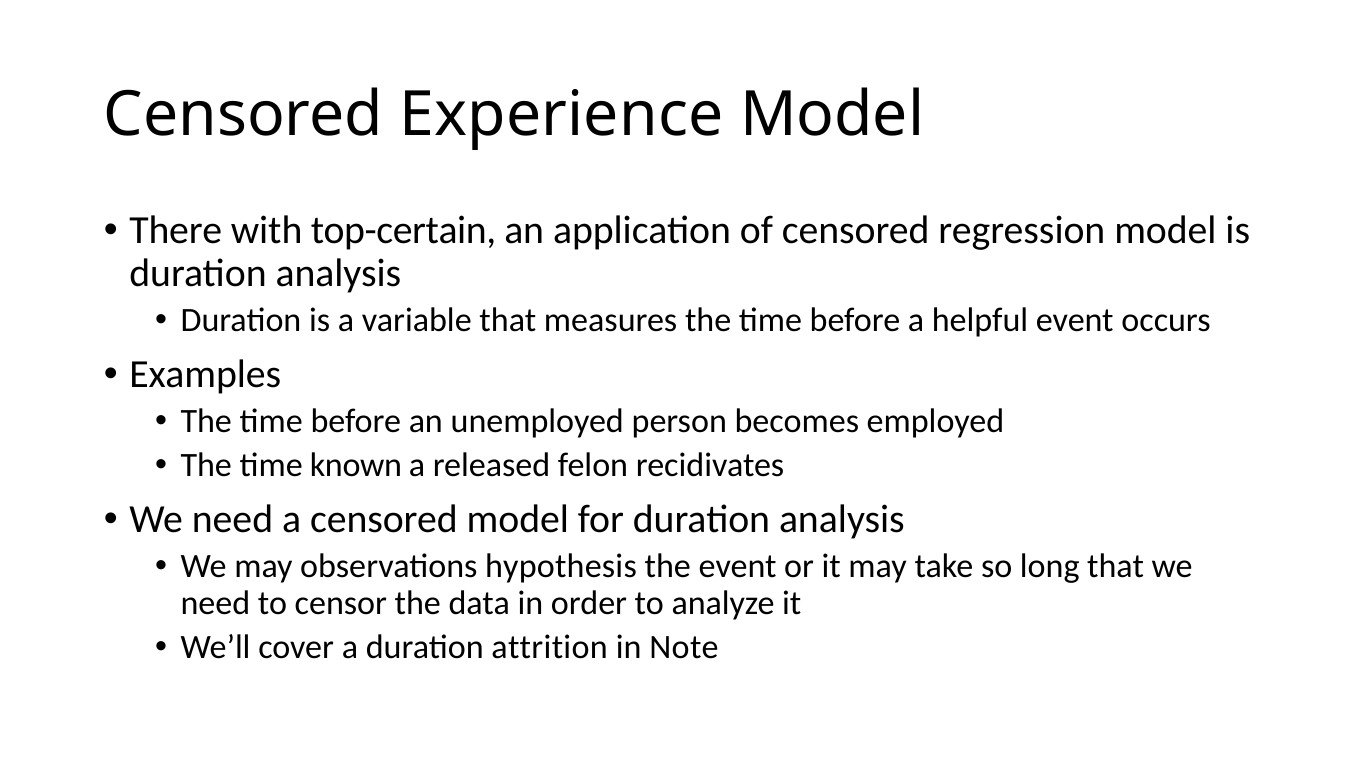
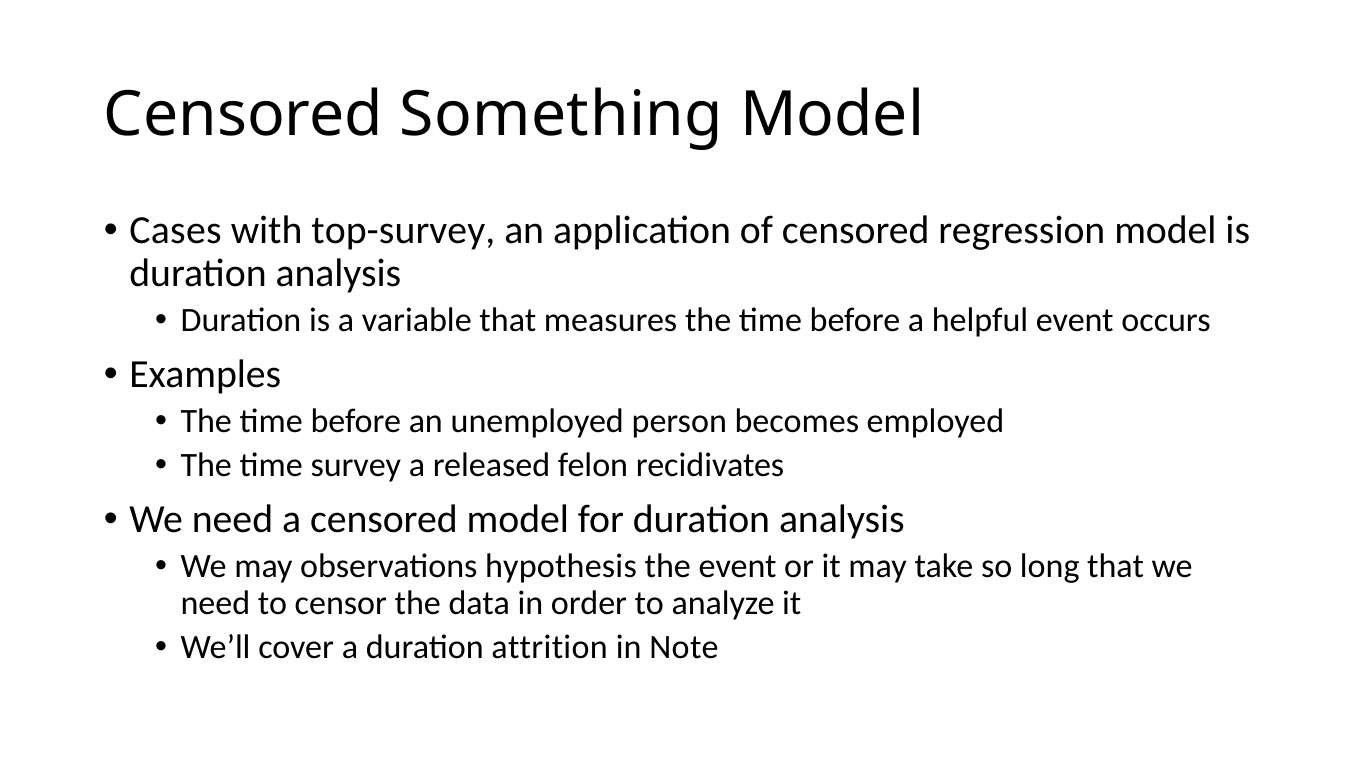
Experience: Experience -> Something (561, 114)
There: There -> Cases (176, 230)
top-certain: top-certain -> top-survey (403, 230)
known: known -> survey (356, 465)
